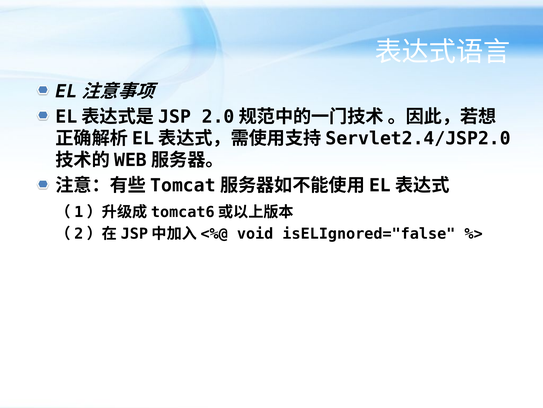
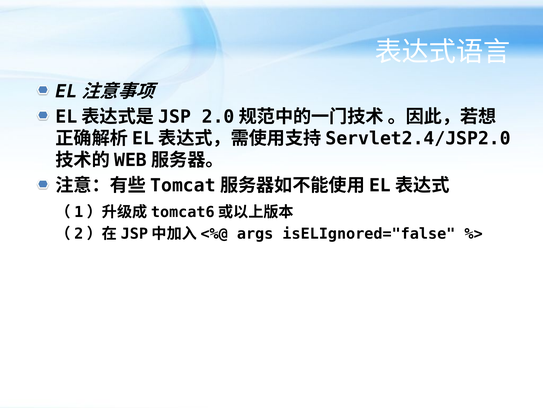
void: void -> args (255, 233)
